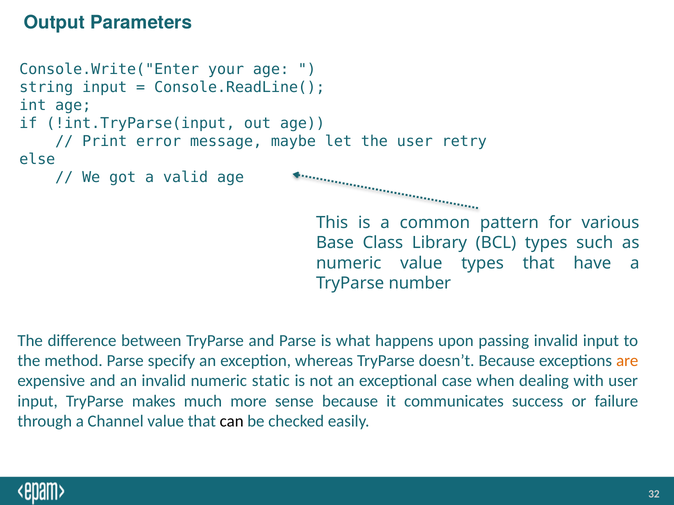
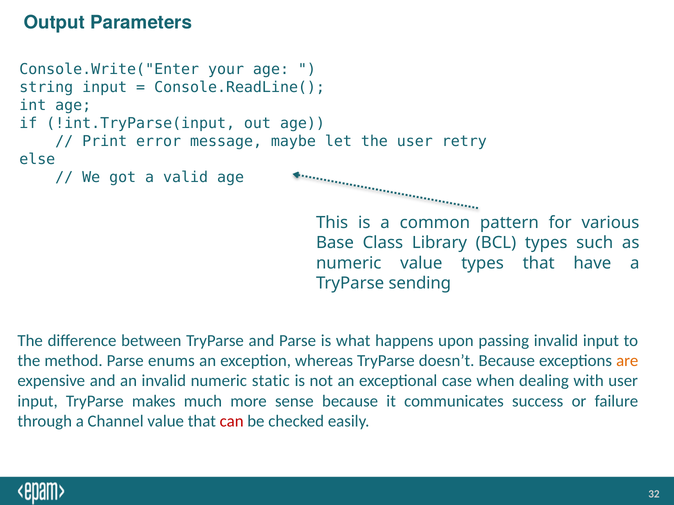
number: number -> sending (420, 284)
specify: specify -> enums (171, 361)
can colour: black -> red (232, 422)
